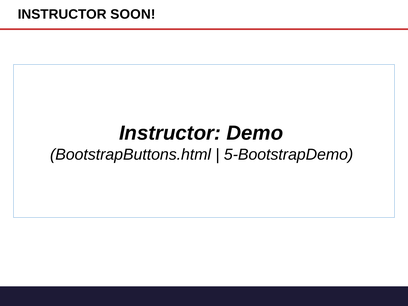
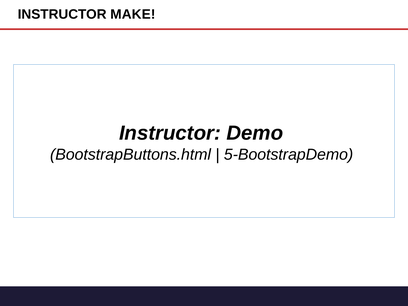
SOON: SOON -> MAKE (133, 14)
